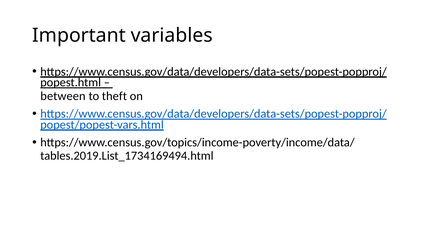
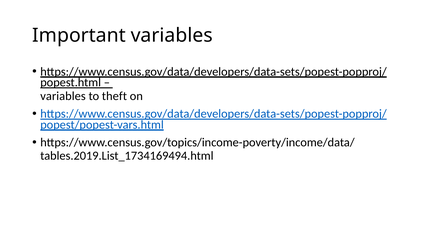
between: between -> variables (63, 96)
